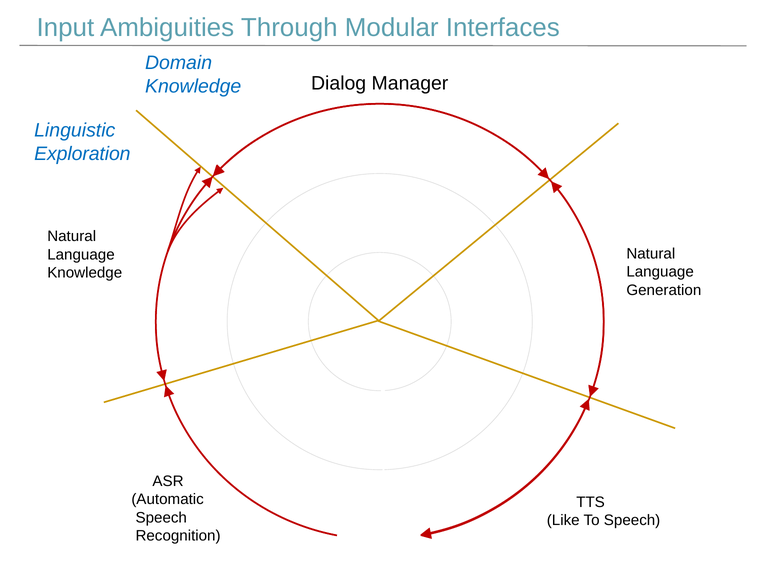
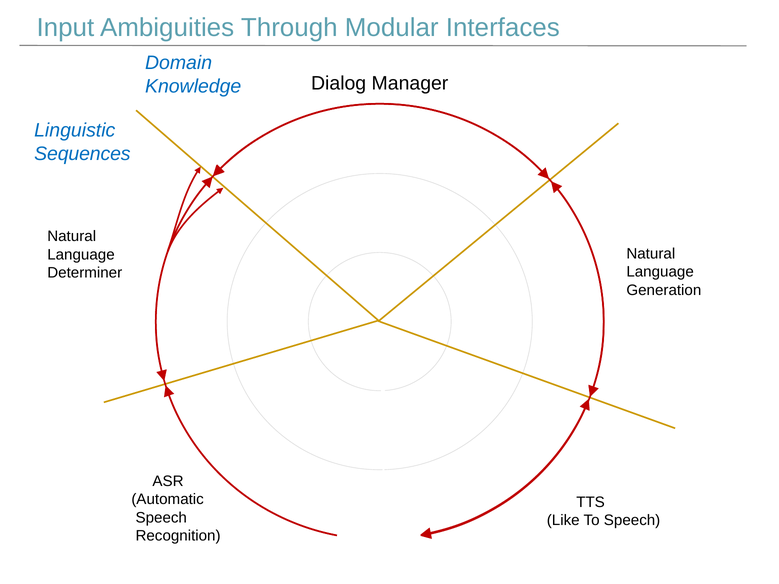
Exploration: Exploration -> Sequences (82, 154)
Knowledge: Knowledge -> Determiner (85, 273)
